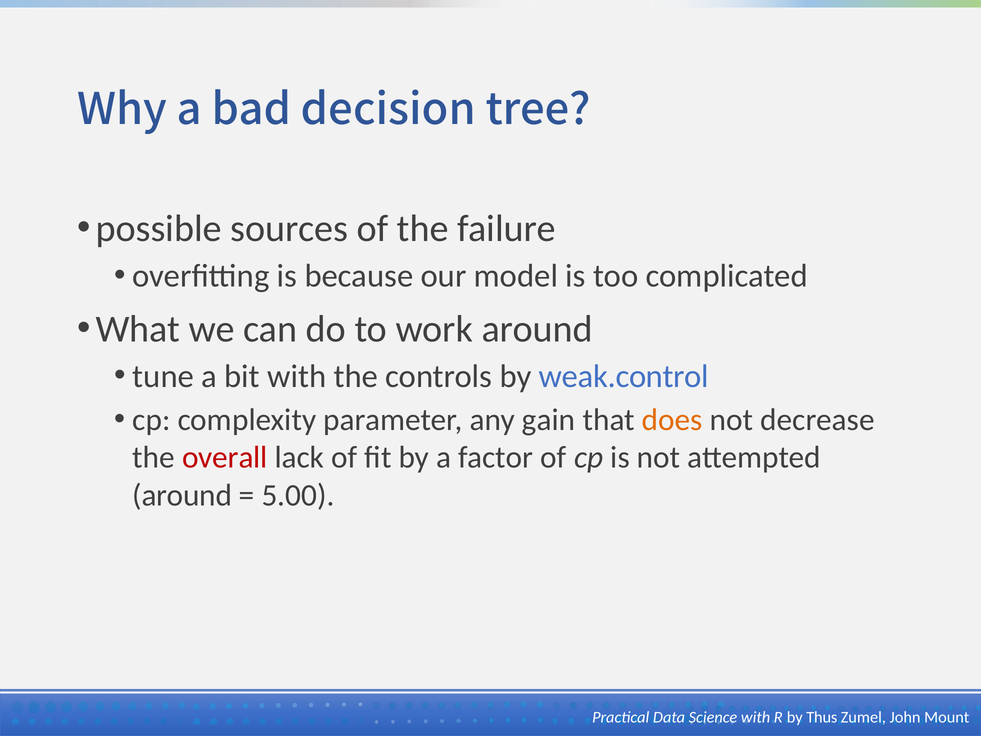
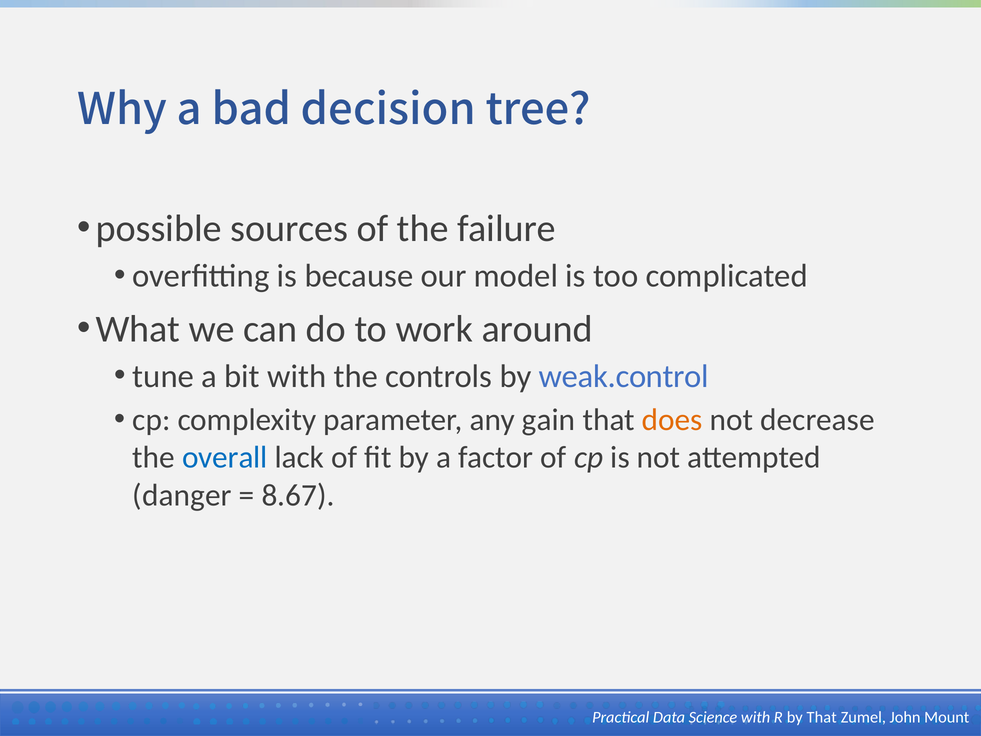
overall colour: red -> blue (225, 457)
around: around -> danger (182, 495)
5.00: 5.00 -> 8.67 (298, 495)
by Thus: Thus -> That (822, 717)
